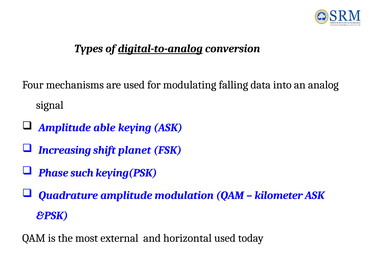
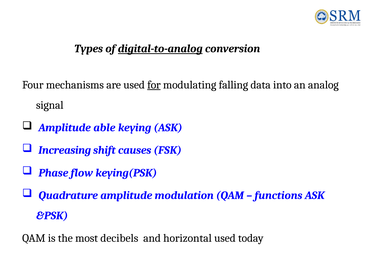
for underline: none -> present (154, 85)
planet: planet -> causes (135, 151)
such: such -> flow (82, 173)
kilometer: kilometer -> functions (279, 196)
external: external -> decibels (119, 239)
